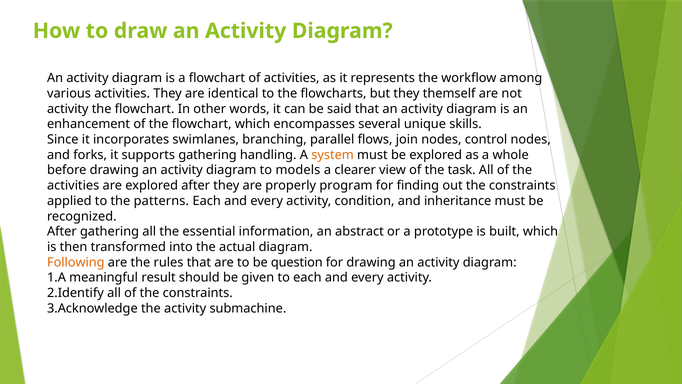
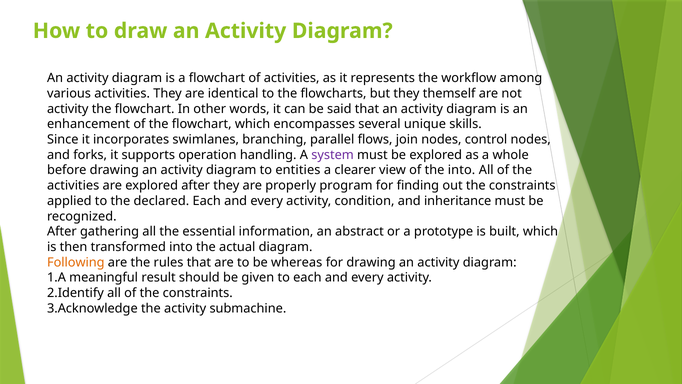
supports gathering: gathering -> operation (208, 155)
system colour: orange -> purple (333, 155)
models: models -> entities (298, 170)
the task: task -> into (462, 170)
patterns: patterns -> declared (161, 201)
question: question -> whereas (297, 262)
